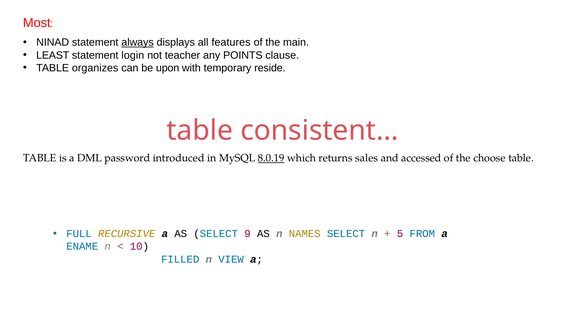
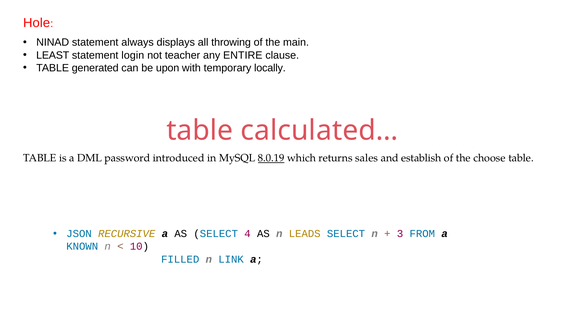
Most: Most -> Hole (37, 23)
always underline: present -> none (138, 42)
features: features -> throwing (231, 42)
POINTS: POINTS -> ENTIRE (243, 55)
organizes: organizes -> generated (95, 68)
reside: reside -> locally (270, 68)
consistent…: consistent… -> calculated… (319, 130)
accessed: accessed -> establish (421, 158)
FULL: FULL -> JSON (79, 234)
9: 9 -> 4 (247, 234)
NAMES: NAMES -> LEADS (305, 234)
5: 5 -> 3 (400, 234)
ENAME: ENAME -> KNOWN (82, 246)
VIEW: VIEW -> LINK (231, 259)
